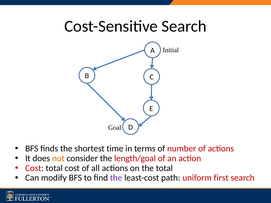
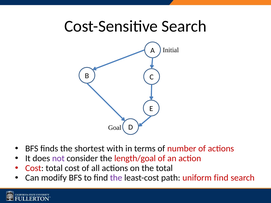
time: time -> with (115, 149)
not colour: orange -> purple (58, 159)
uniform first: first -> find (221, 178)
